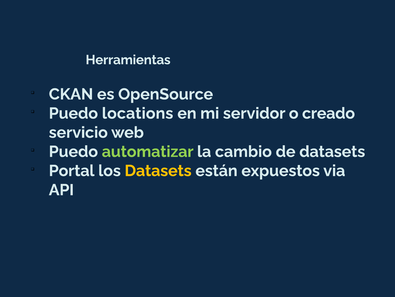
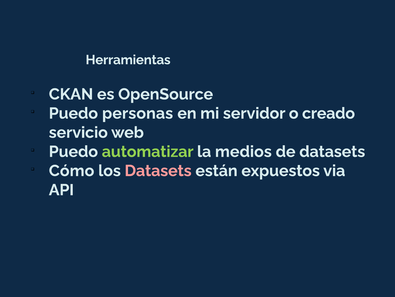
locations: locations -> personas (138, 113)
cambio: cambio -> medios (243, 151)
Portal: Portal -> Cómo (72, 170)
Datasets colour: yellow -> pink (158, 170)
